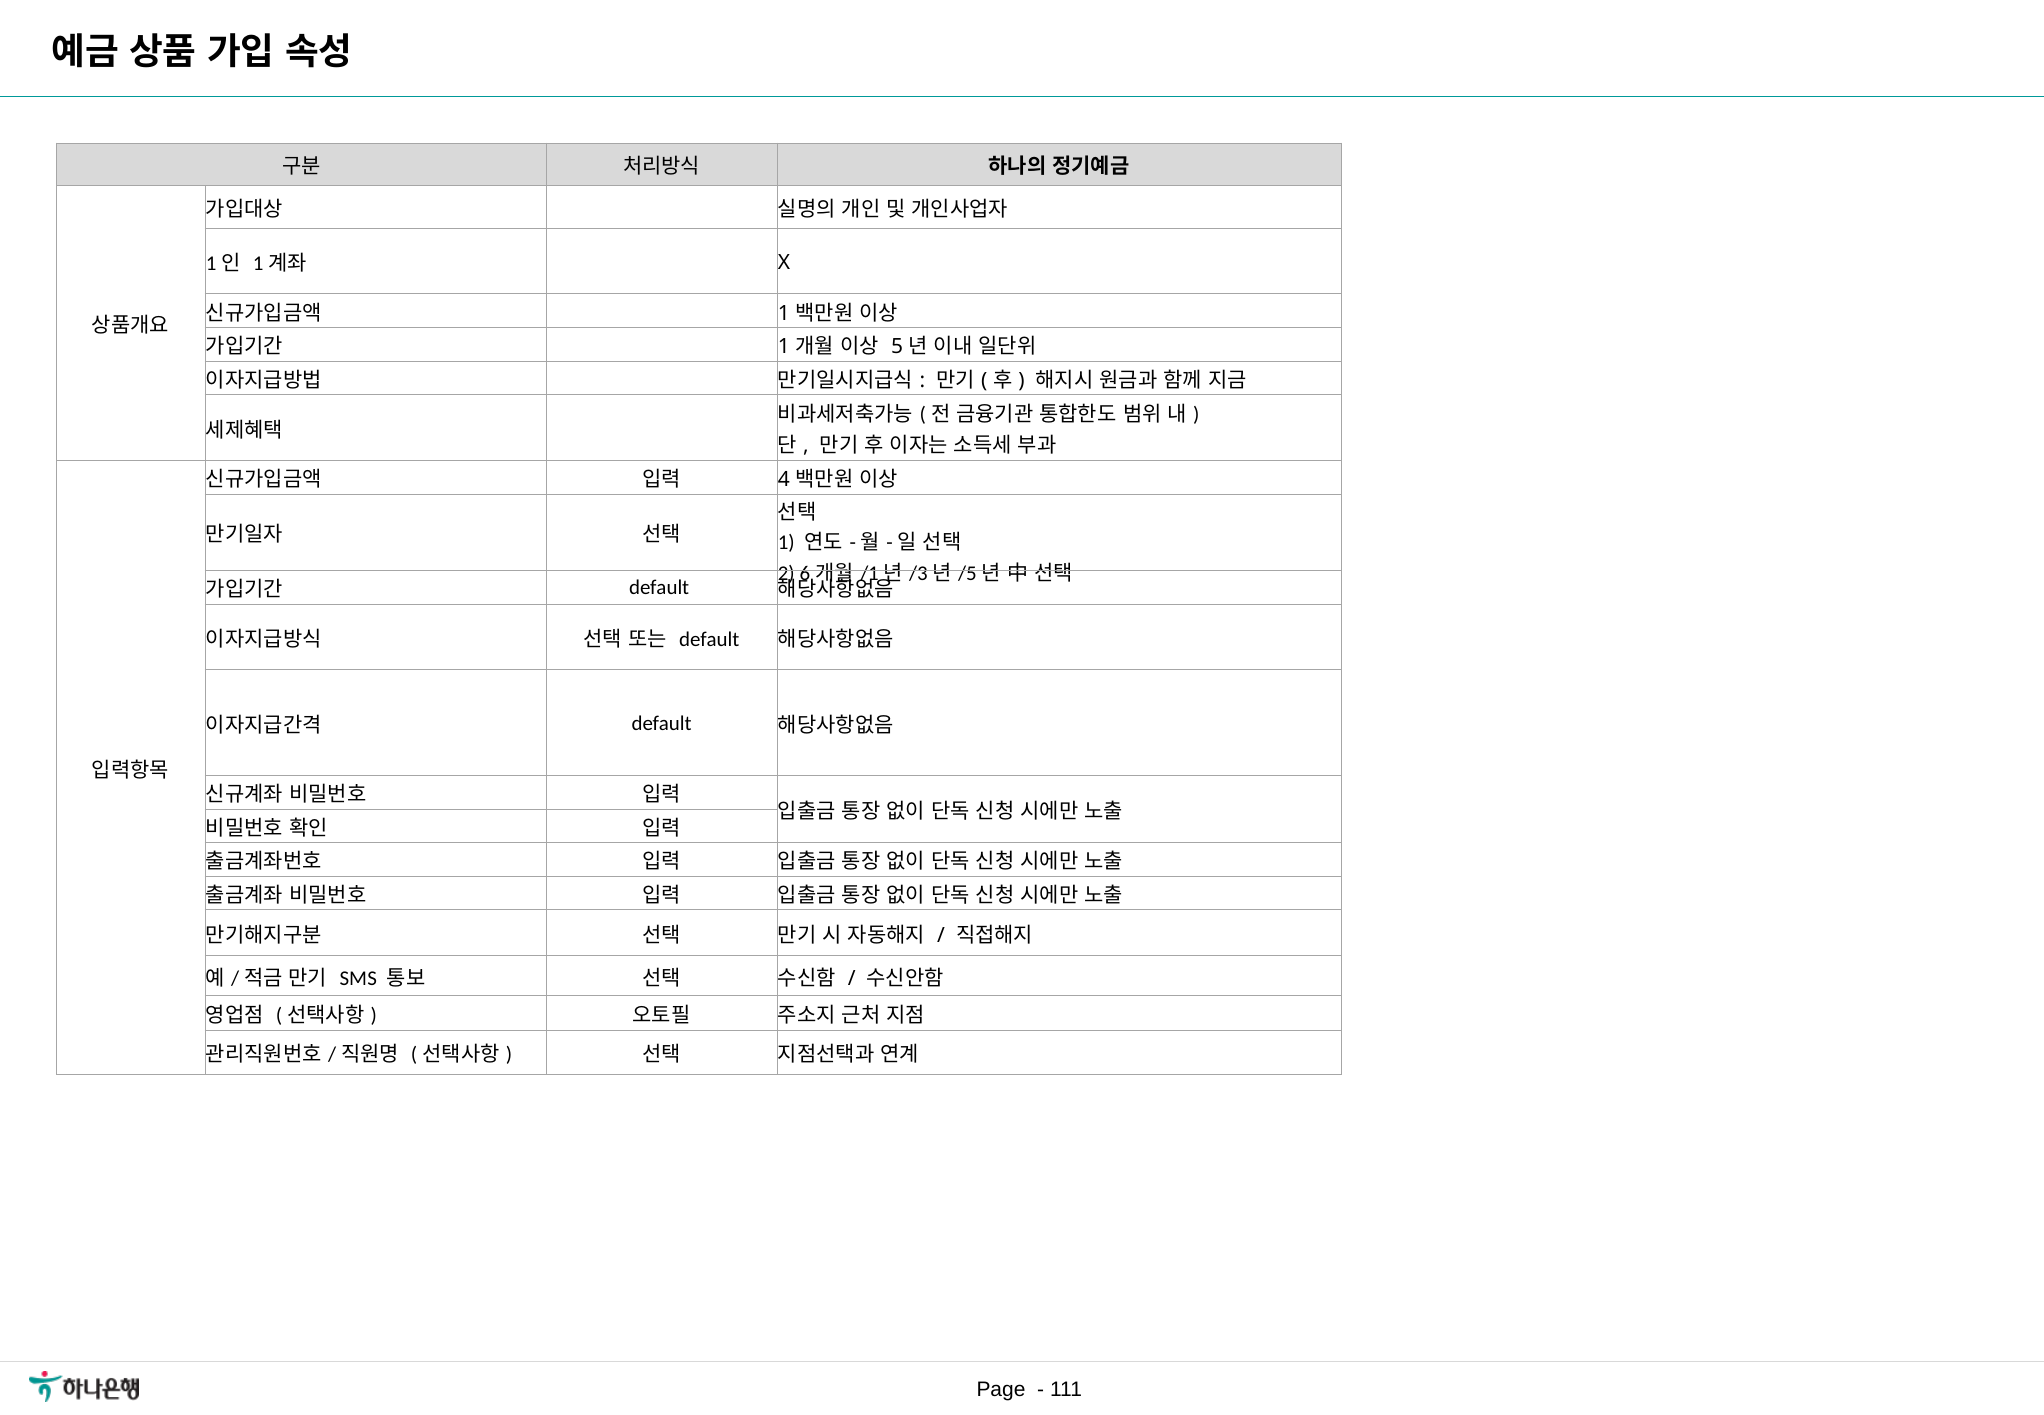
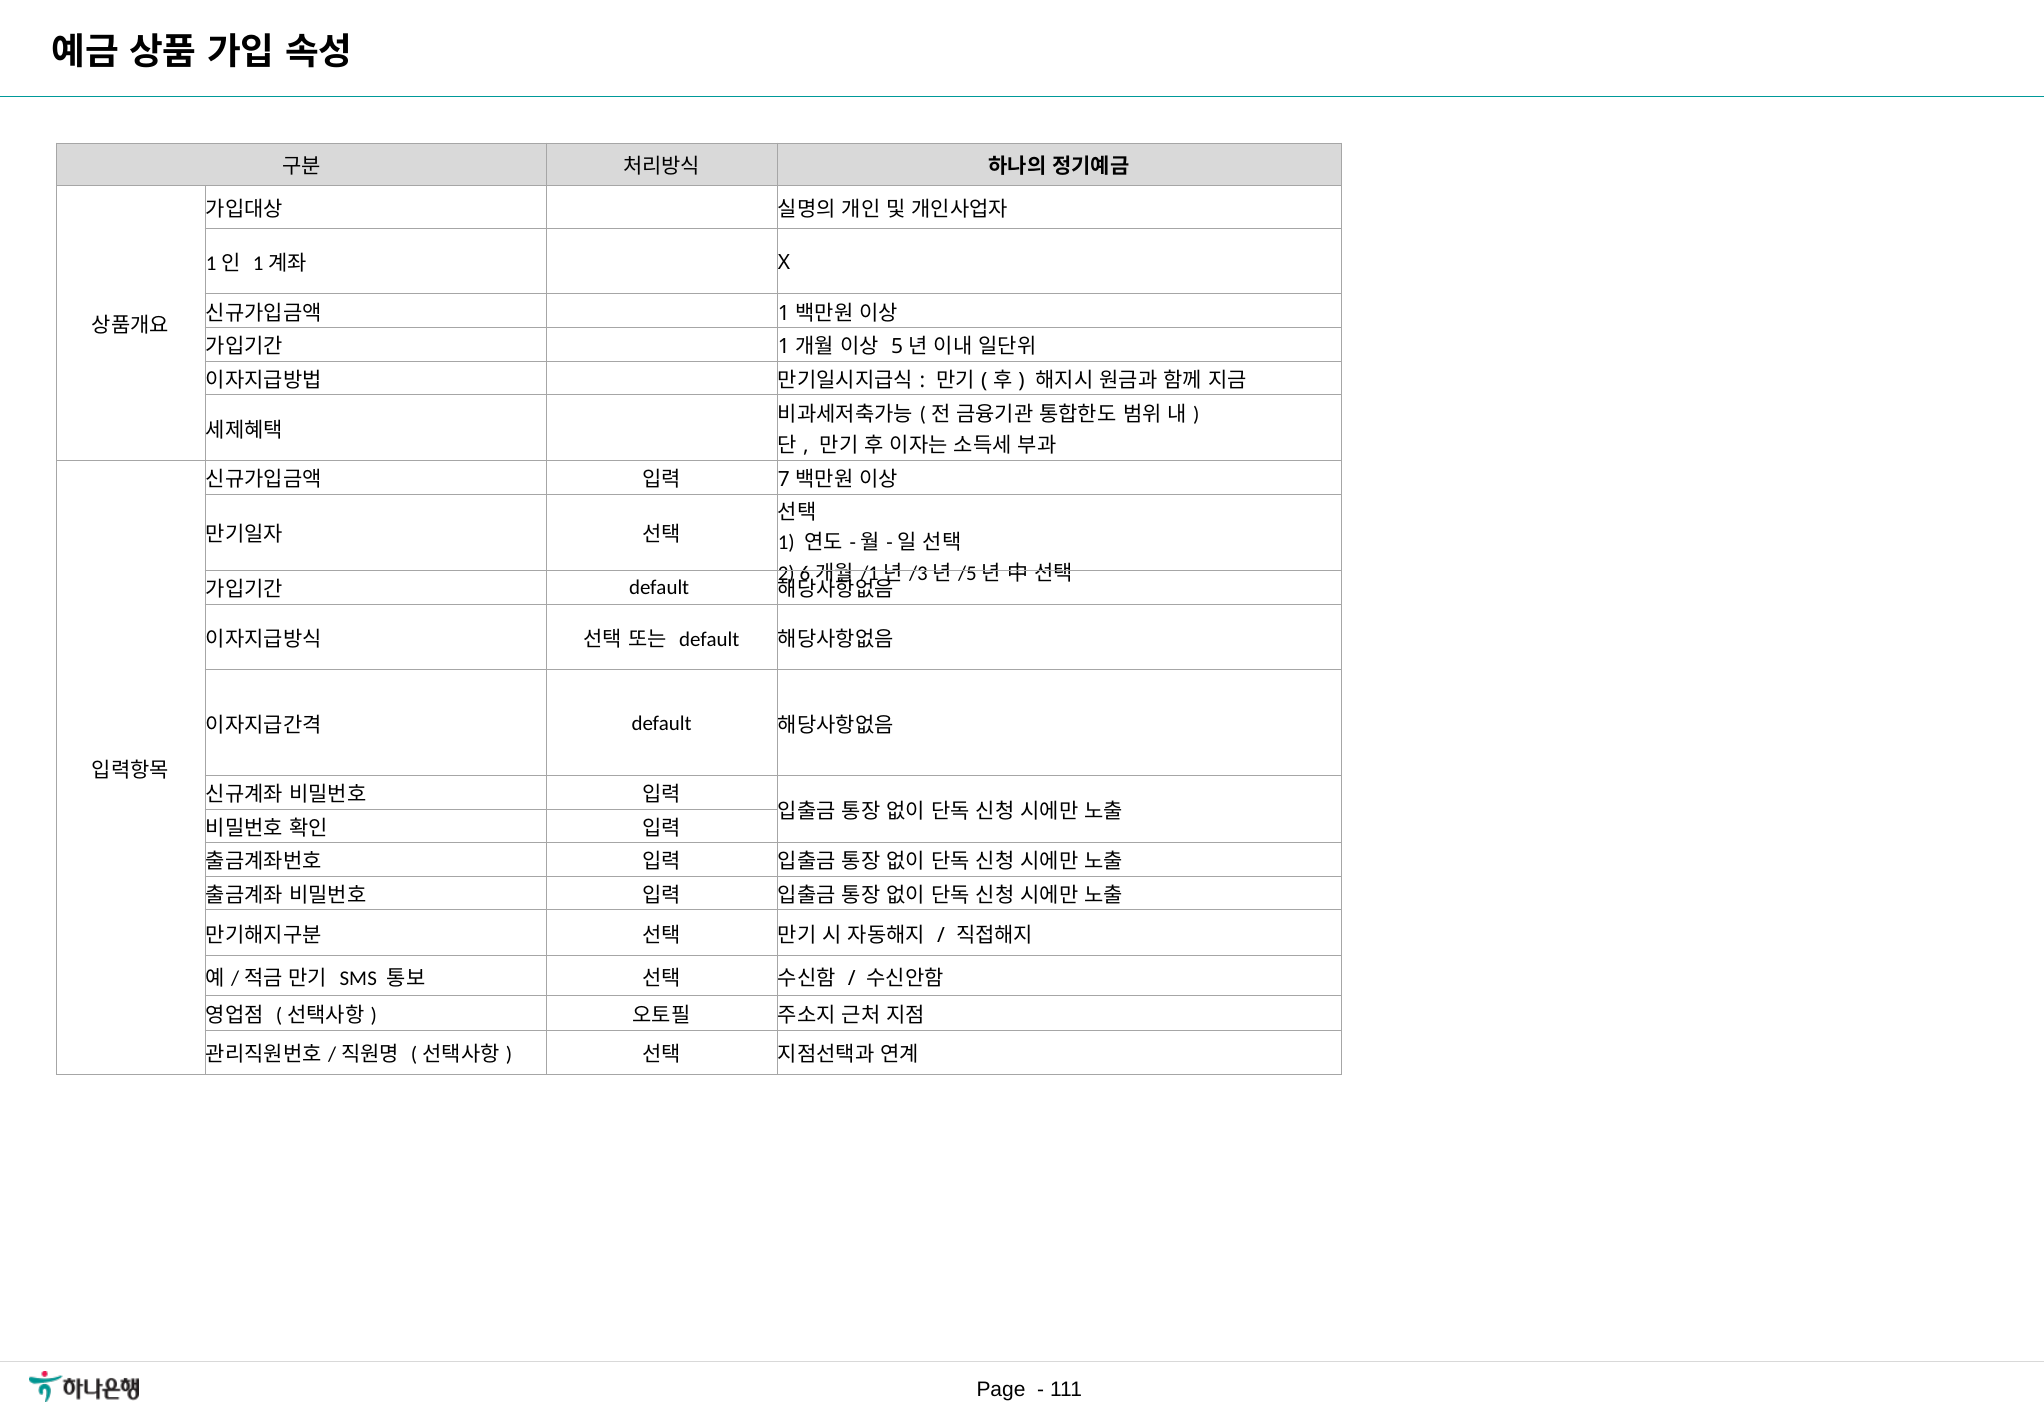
4: 4 -> 7 (784, 480)
